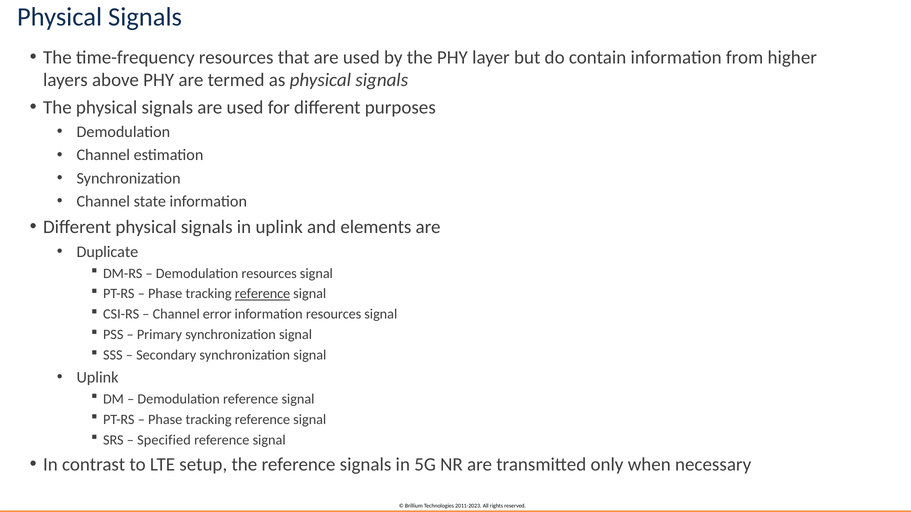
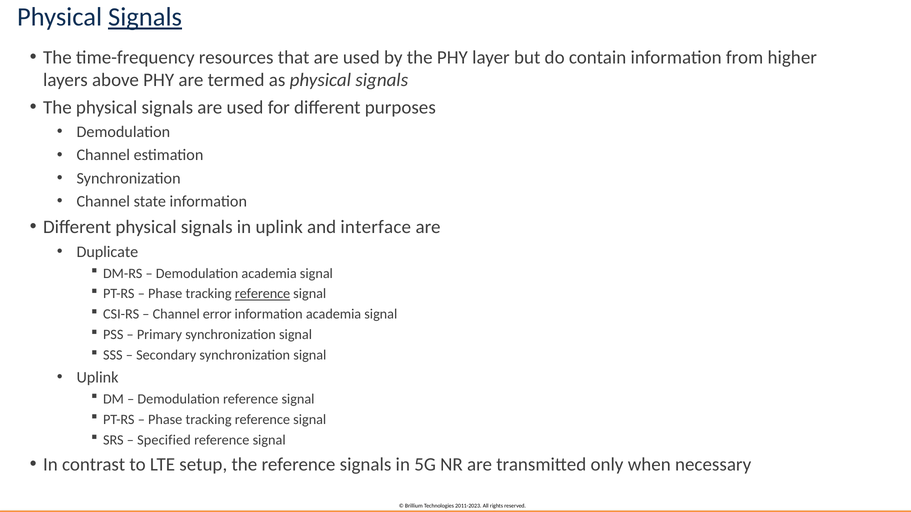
Signals underline: none -> present (145, 17)
elements: elements -> interface (376, 227)
Demodulation resources: resources -> academia (269, 274)
information resources: resources -> academia (334, 315)
